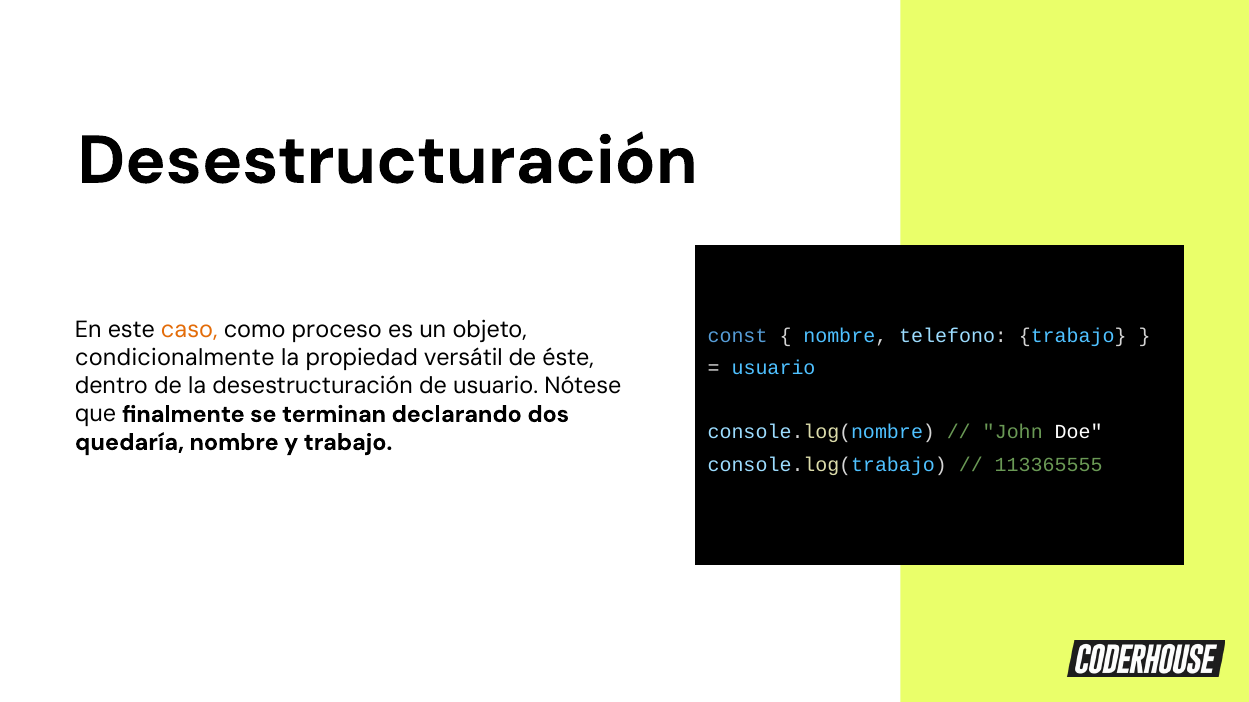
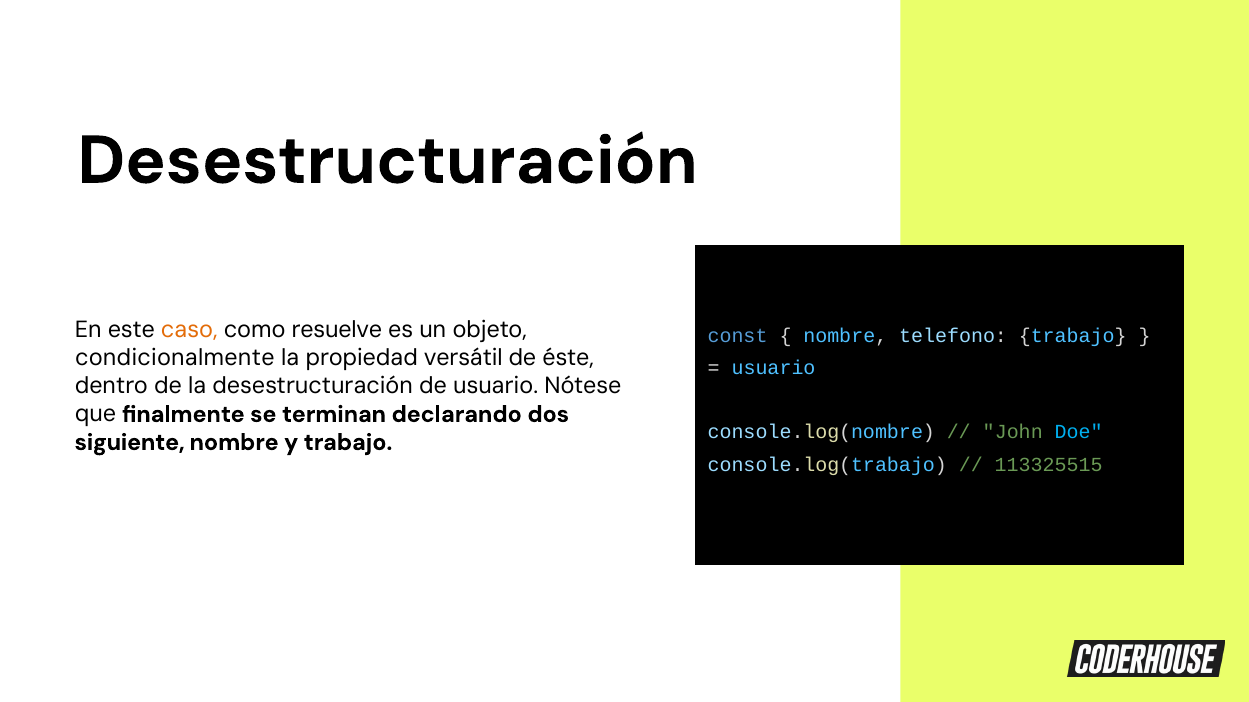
proceso: proceso -> resuelve (337, 330)
Doe colour: white -> light blue (1079, 433)
quedaría: quedaría -> siguiente (130, 443)
113365555: 113365555 -> 113325515 (1049, 465)
